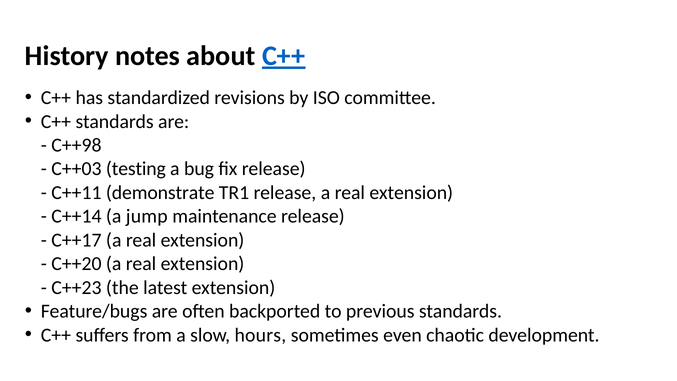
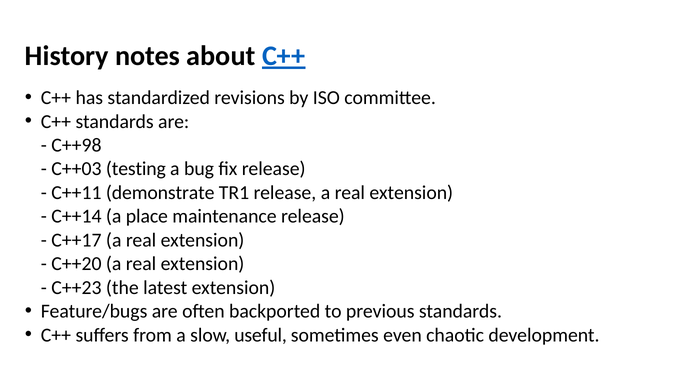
jump: jump -> place (147, 216)
hours: hours -> useful (261, 335)
